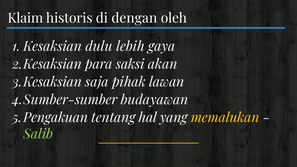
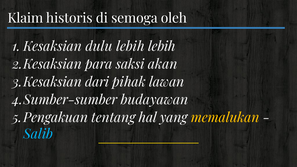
dengan: dengan -> semoga (134, 18)
lebih gaya: gaya -> lebih (162, 46)
saja: saja -> dari (97, 82)
Salib colour: light green -> light blue (38, 134)
